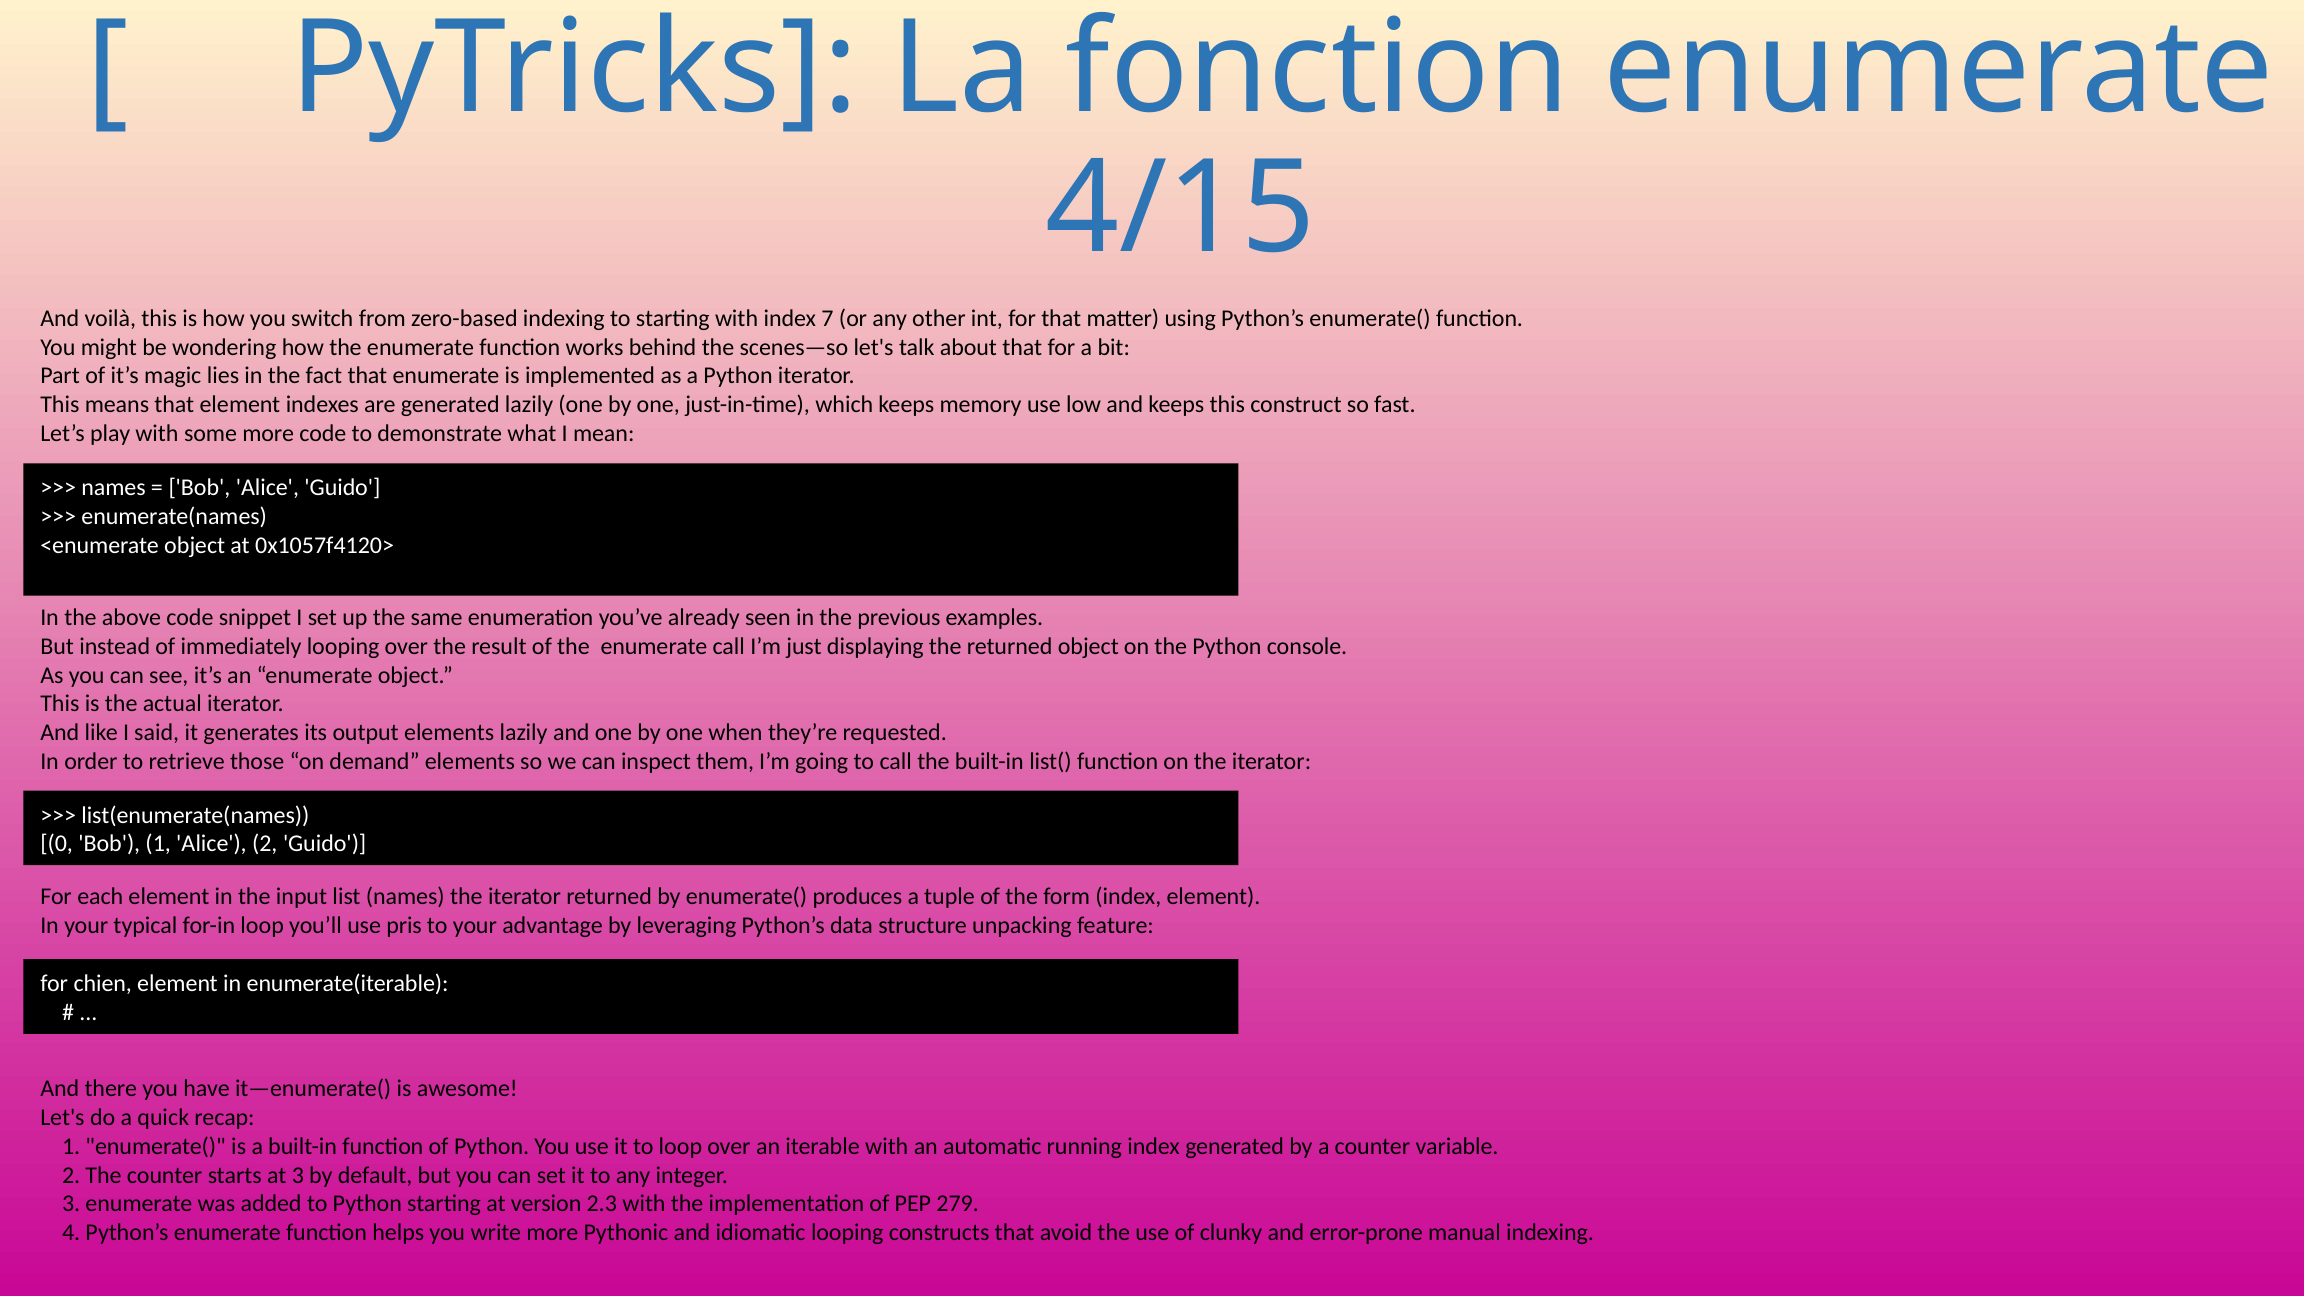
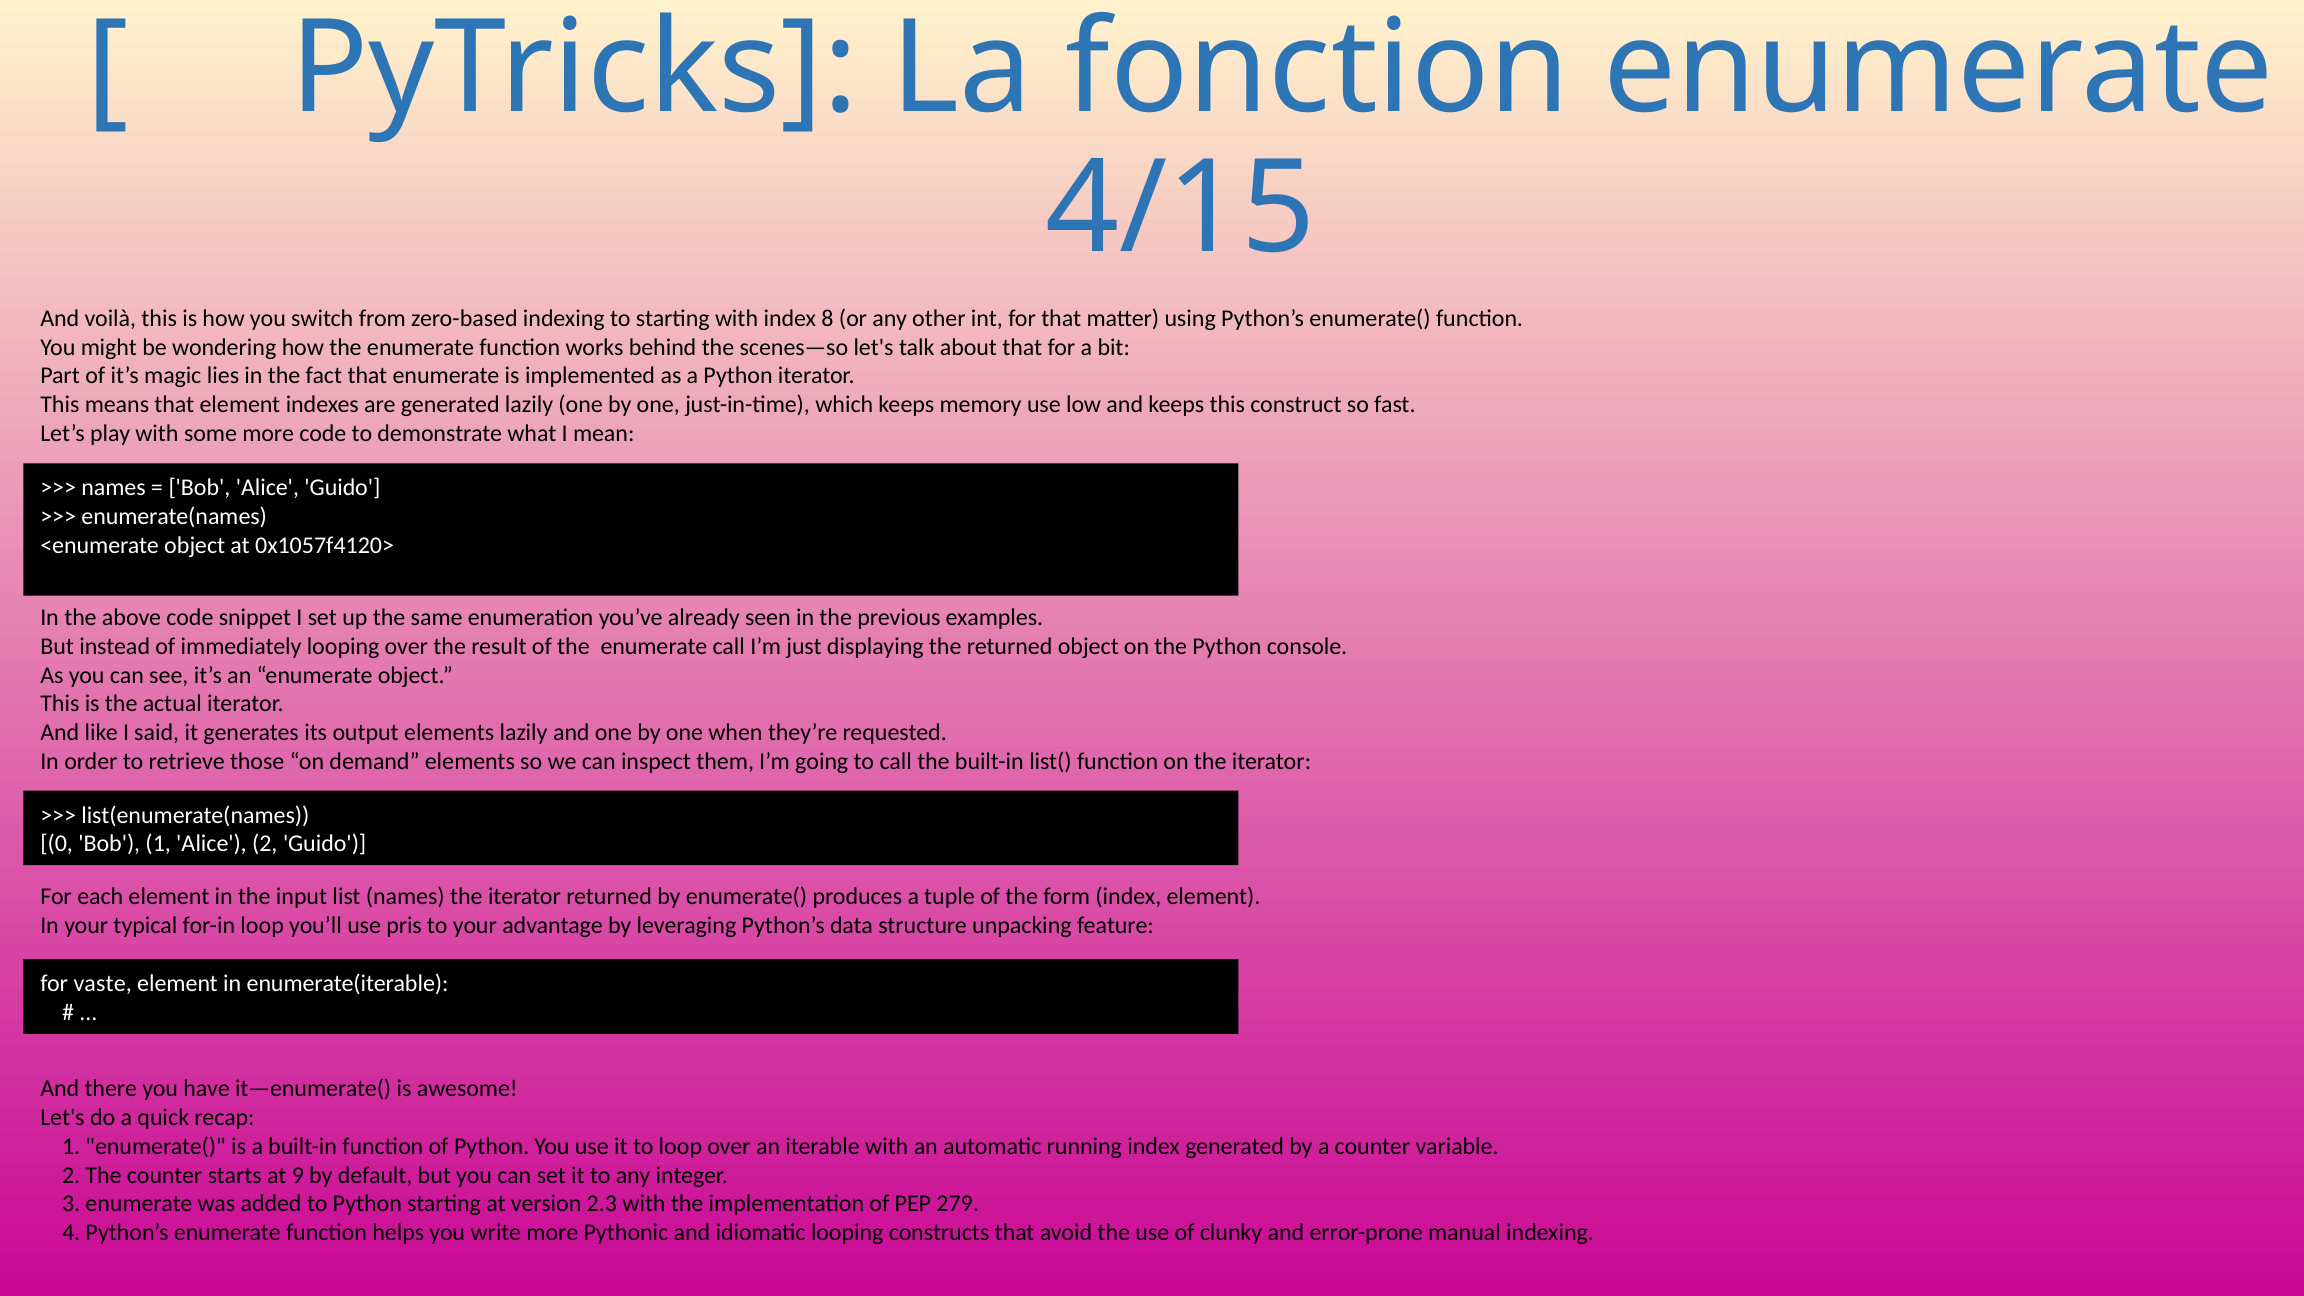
7: 7 -> 8 (828, 318)
chien: chien -> vaste (103, 984)
at 3: 3 -> 9 (298, 1175)
